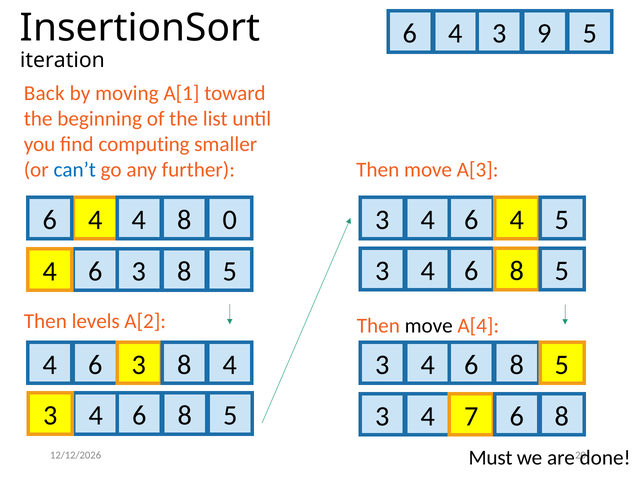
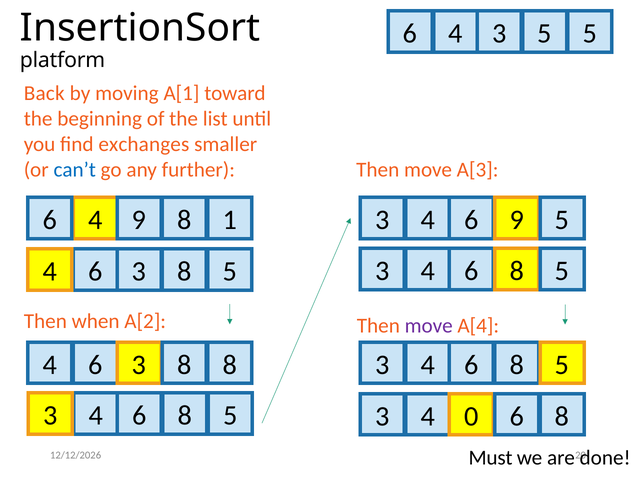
3 9: 9 -> 5 (545, 34)
iteration: iteration -> platform (63, 60)
computing: computing -> exchanges (144, 144)
4: 4 -> 9 (139, 220)
0: 0 -> 1 (230, 220)
3 6 4: 4 -> 9 (517, 220)
levels: levels -> when (96, 321)
move colour: black -> purple (429, 326)
8 4: 4 -> 8 (230, 365)
7: 7 -> 0 (471, 416)
